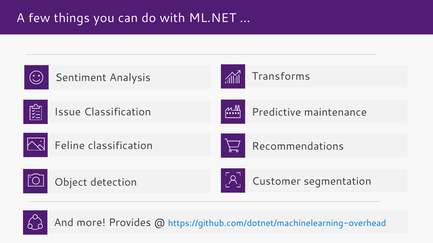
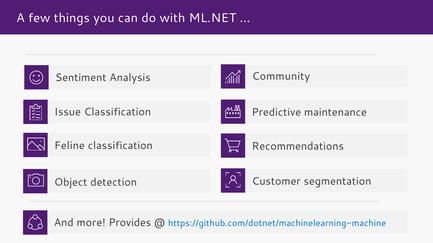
Transforms: Transforms -> Community (281, 77)
https://github.com/dotnet/machinelearning-overhead: https://github.com/dotnet/machinelearning-overhead -> https://github.com/dotnet/machinelearning-machine (277, 224)
